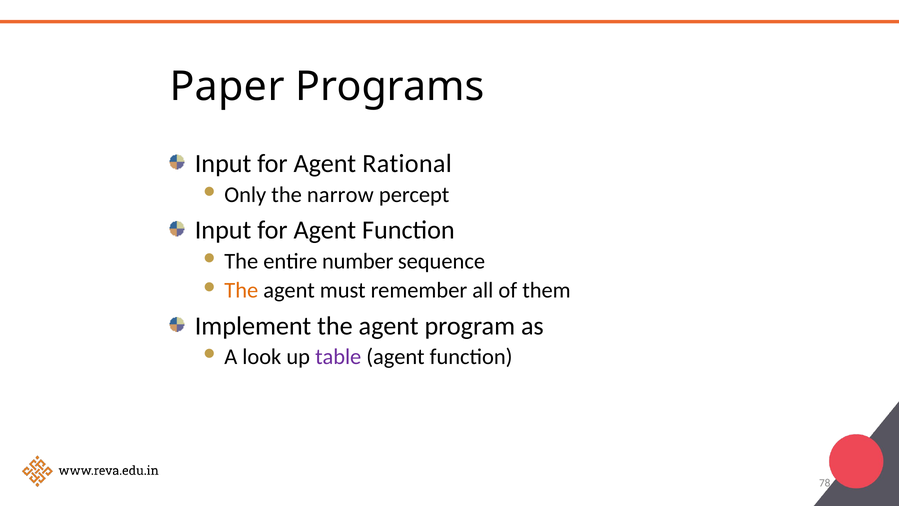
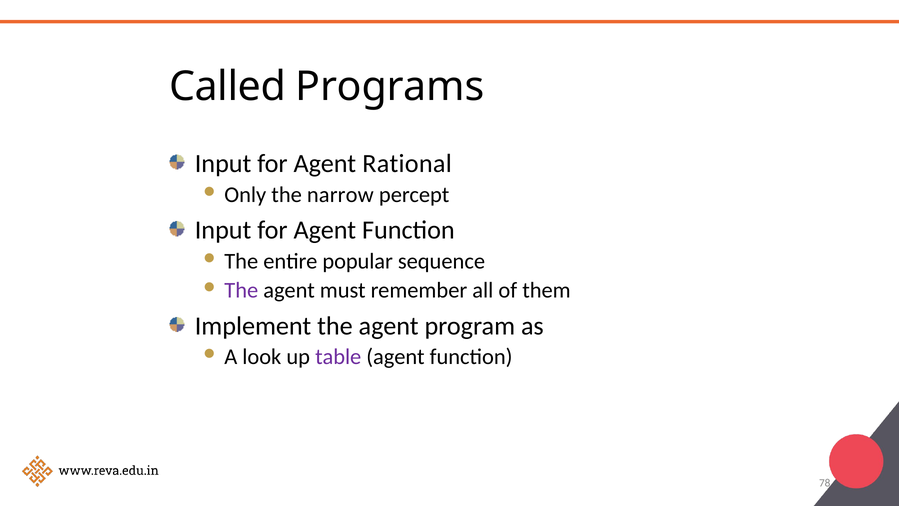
Paper: Paper -> Called (227, 87)
number: number -> popular (358, 261)
The colour: orange -> purple (241, 290)
